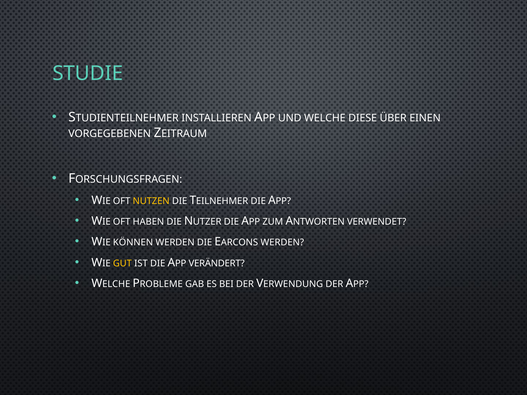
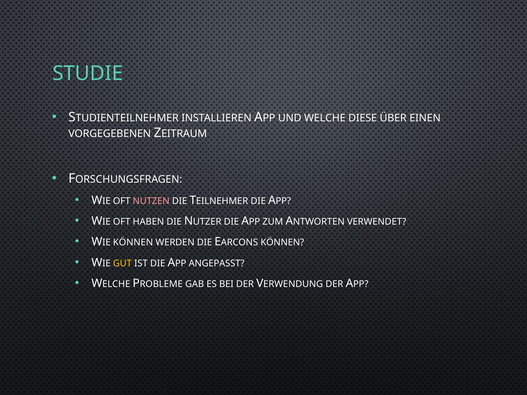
NUTZEN colour: yellow -> pink (151, 201)
EARCONS WERDEN: WERDEN -> KÖNNEN (282, 243)
VERÄNDERT: VERÄNDERT -> ANGEPASST (217, 263)
